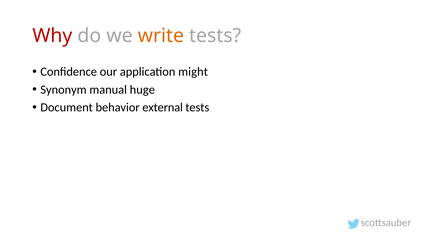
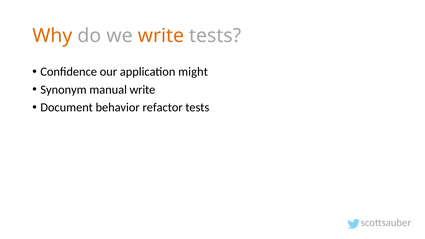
Why colour: red -> orange (52, 36)
manual huge: huge -> write (142, 90)
external: external -> refactor (163, 107)
